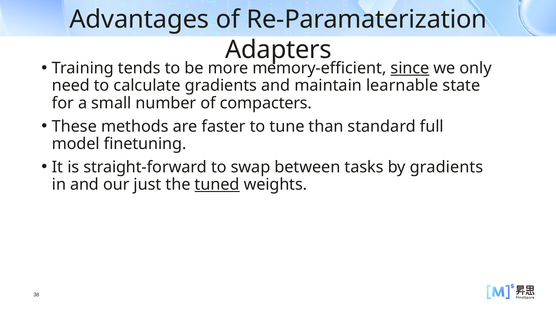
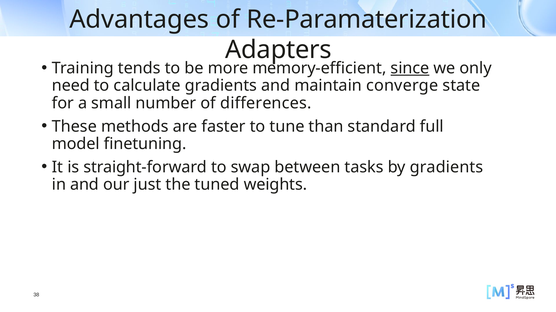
learnable: learnable -> converge (402, 86)
compacters: compacters -> differences (266, 103)
tuned underline: present -> none (217, 185)
